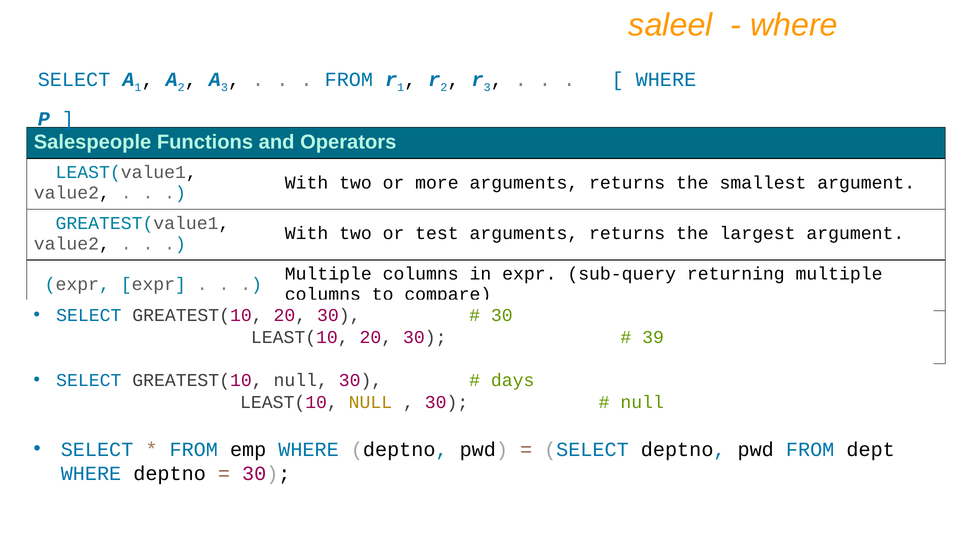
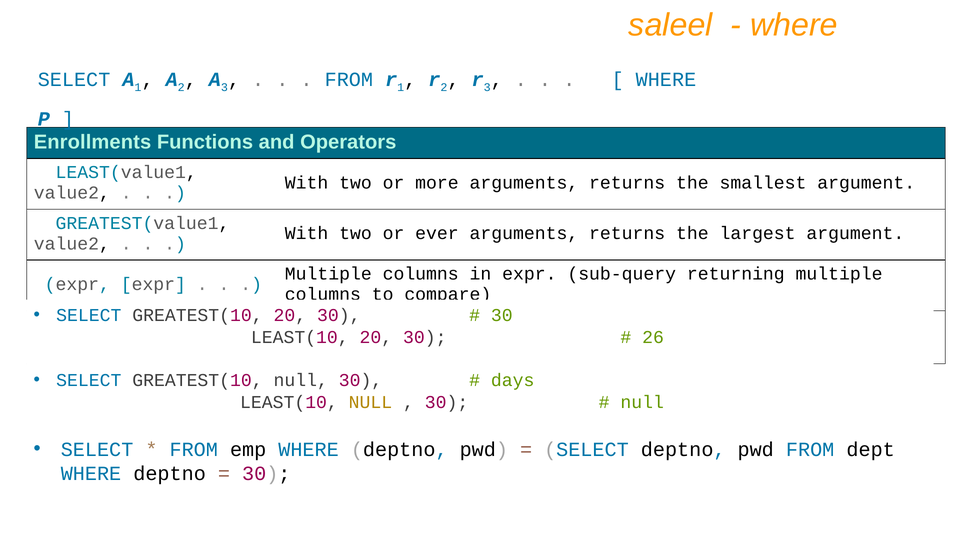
Salespeople: Salespeople -> Enrollments (93, 142)
test: test -> ever (437, 234)
39: 39 -> 26 (653, 337)
